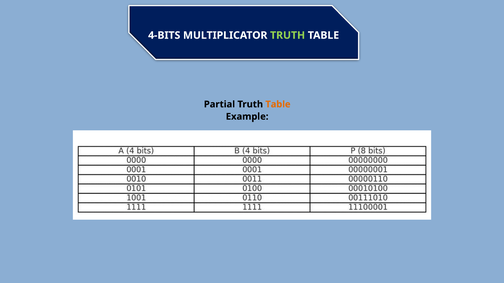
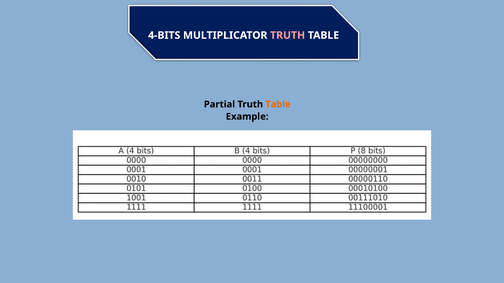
TRUTH colour: light green -> pink (288, 35)
